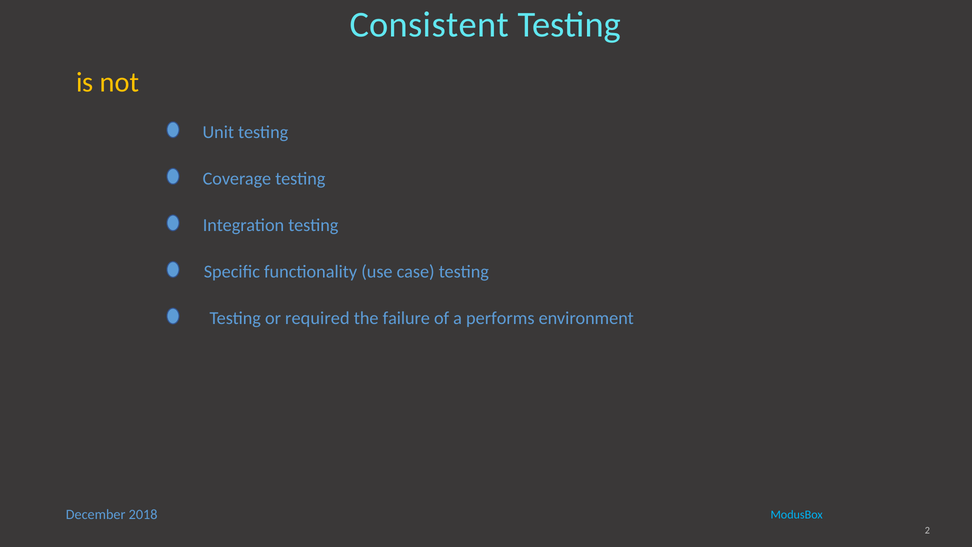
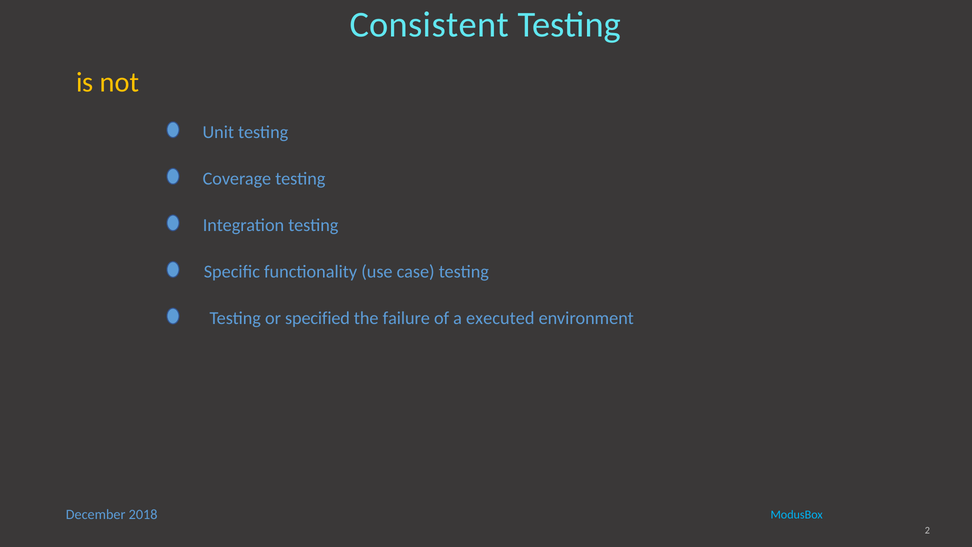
required: required -> specified (317, 318)
performs: performs -> executed (500, 318)
